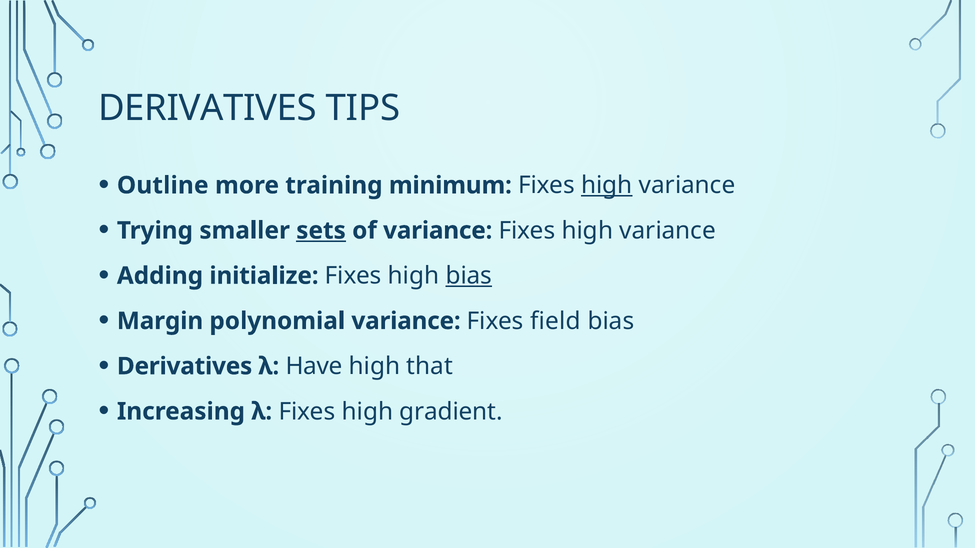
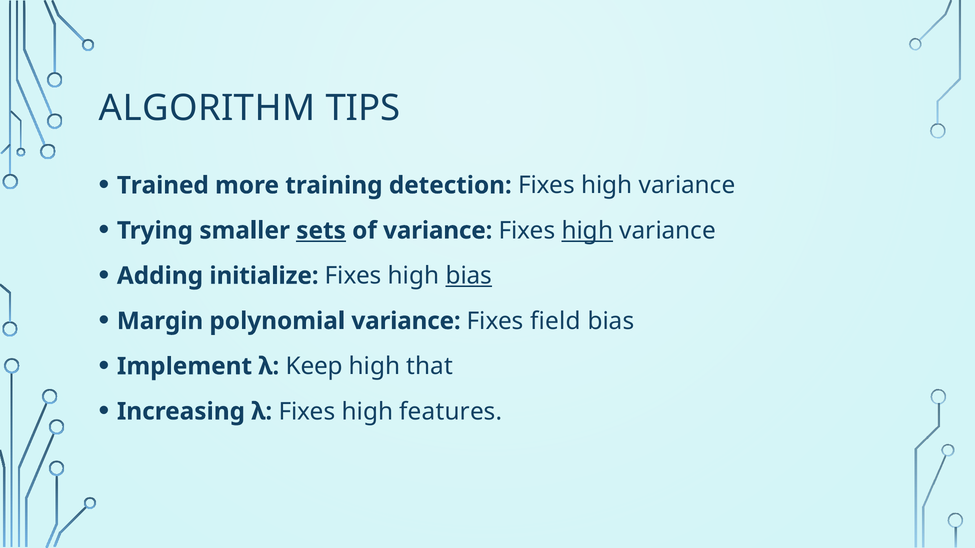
DERIVATIVES: DERIVATIVES -> ALGORITHM (207, 108)
Outline: Outline -> Trained (163, 186)
minimum: minimum -> detection (450, 186)
high underline: present -> none (607, 186)
high underline: none -> present (587, 231)
Derivatives: Derivatives -> Implement (184, 367)
Have: Have -> Keep (314, 367)
gradient: gradient -> features (451, 412)
